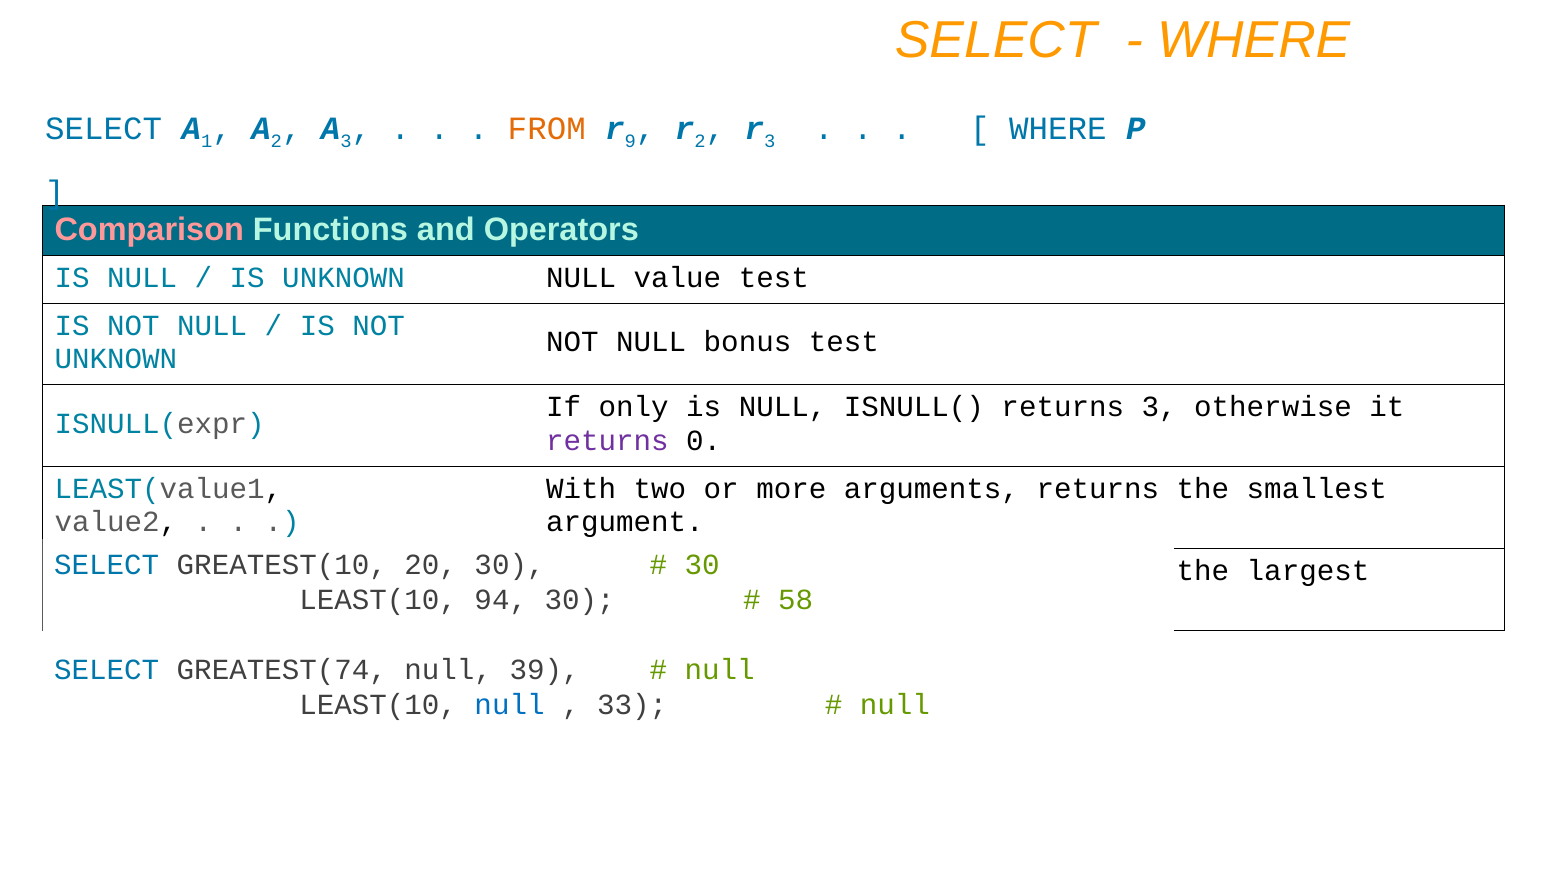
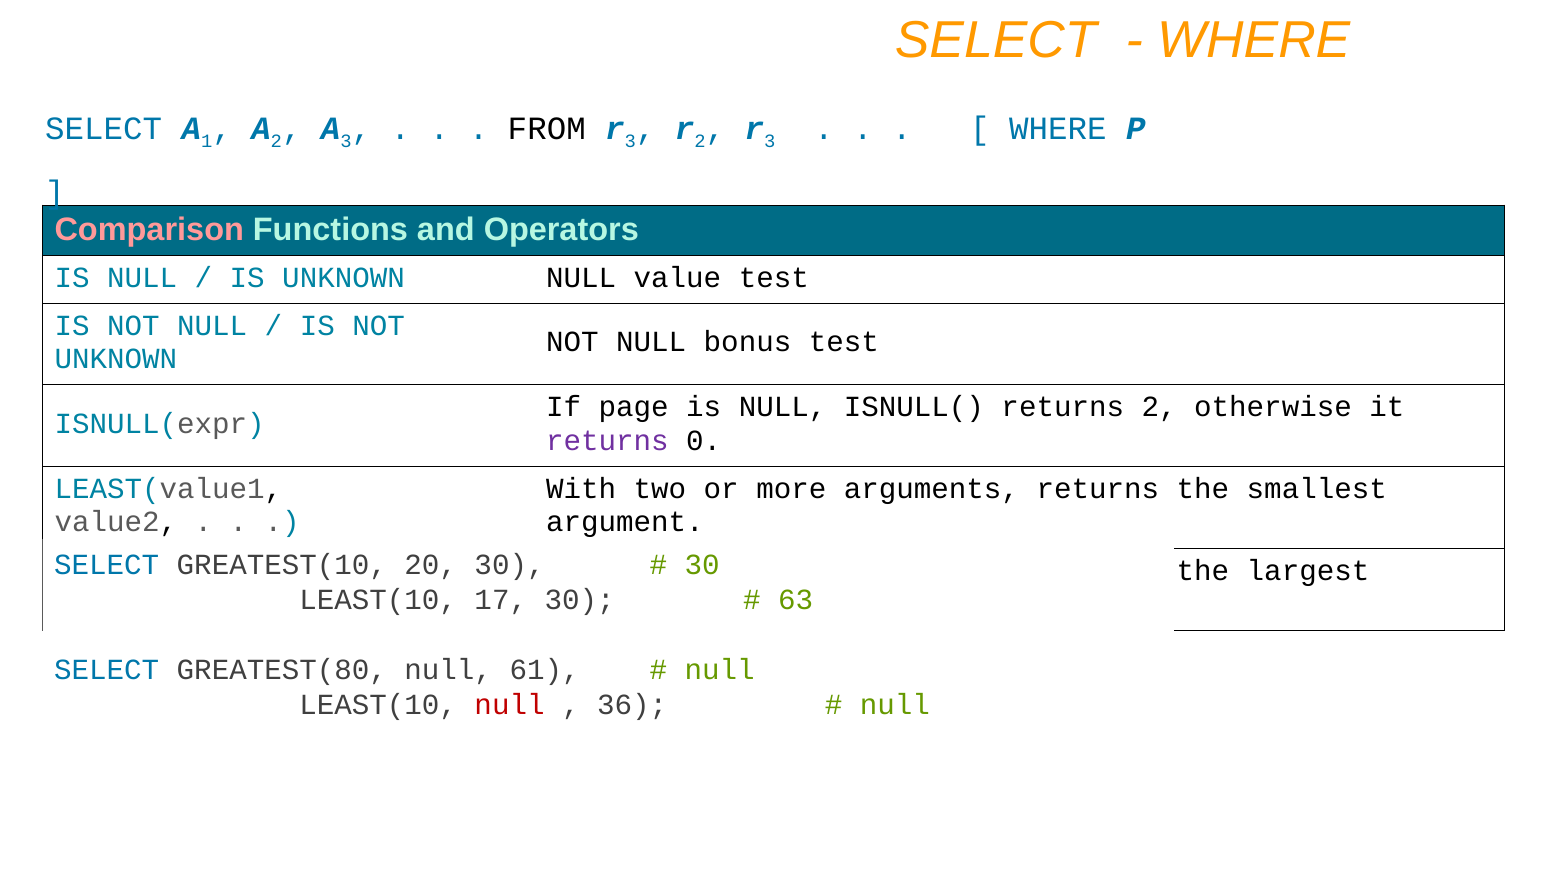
FROM colour: orange -> black (547, 129)
9: 9 -> 3 (630, 141)
only: only -> page (634, 407)
returns 3: 3 -> 2 (1159, 407)
94: 94 -> 17 (501, 599)
58: 58 -> 63 (796, 599)
GREATEST(74: GREATEST(74 -> GREATEST(80 (282, 669)
39: 39 -> 61 (545, 669)
null colour: blue -> red (510, 704)
33: 33 -> 36 (632, 704)
